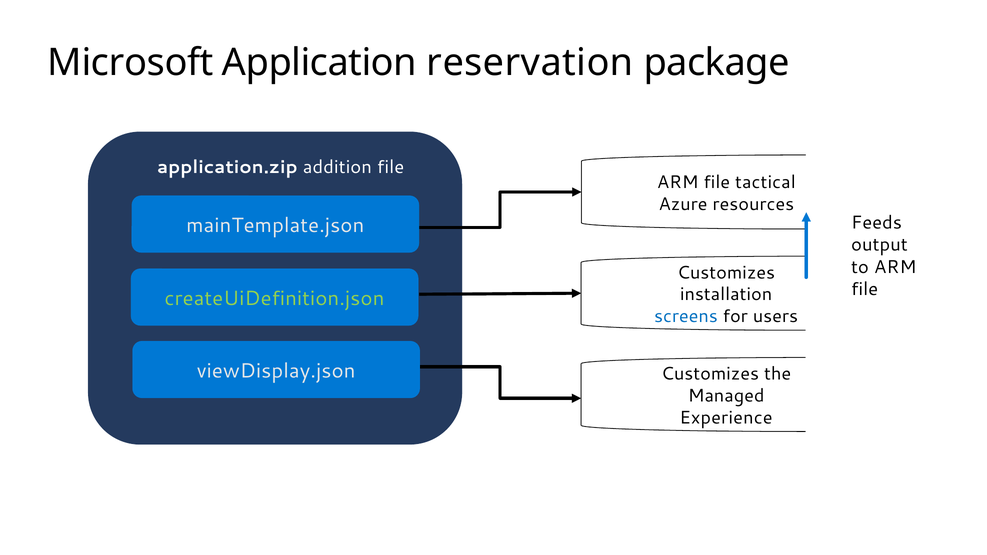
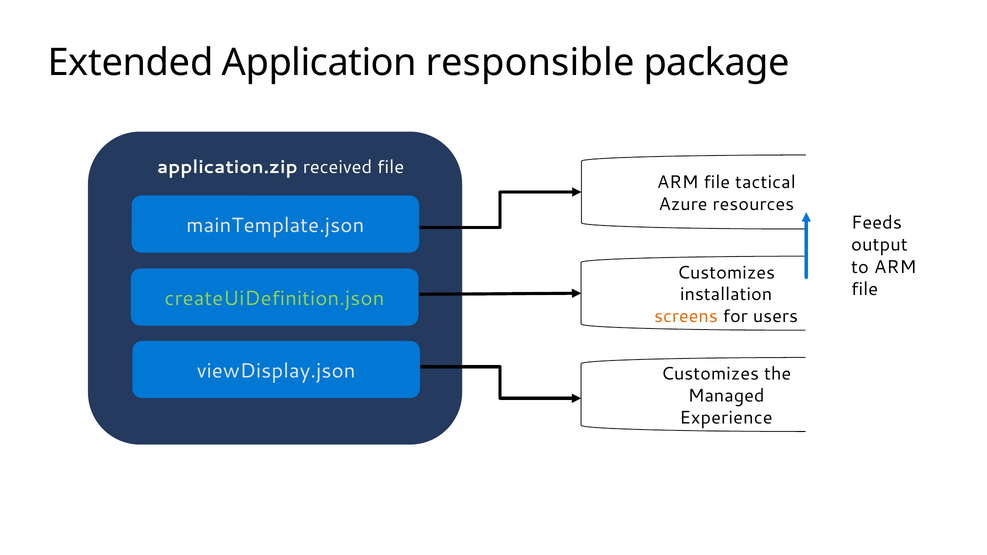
Microsoft: Microsoft -> Extended (131, 62)
reservation: reservation -> responsible (530, 62)
addition: addition -> received (337, 167)
screens colour: blue -> orange (686, 316)
